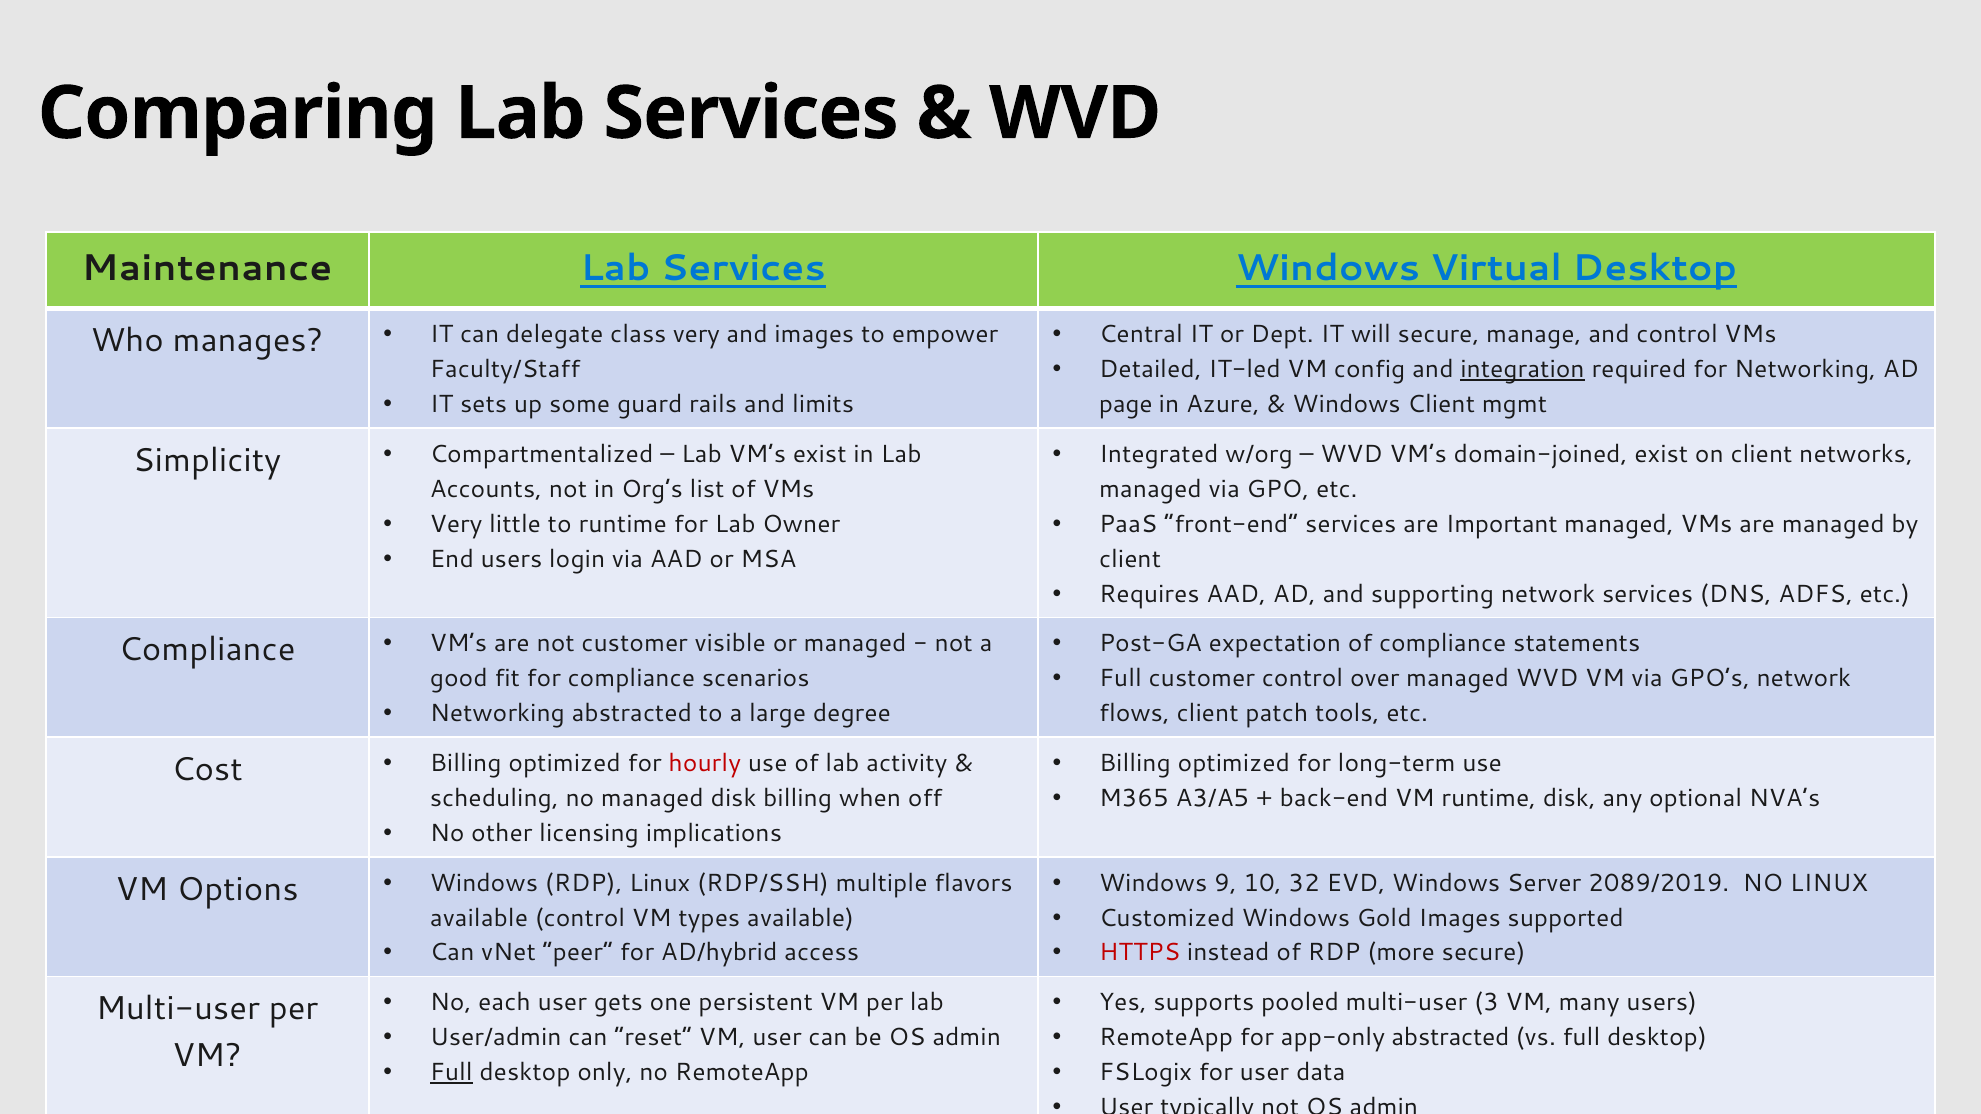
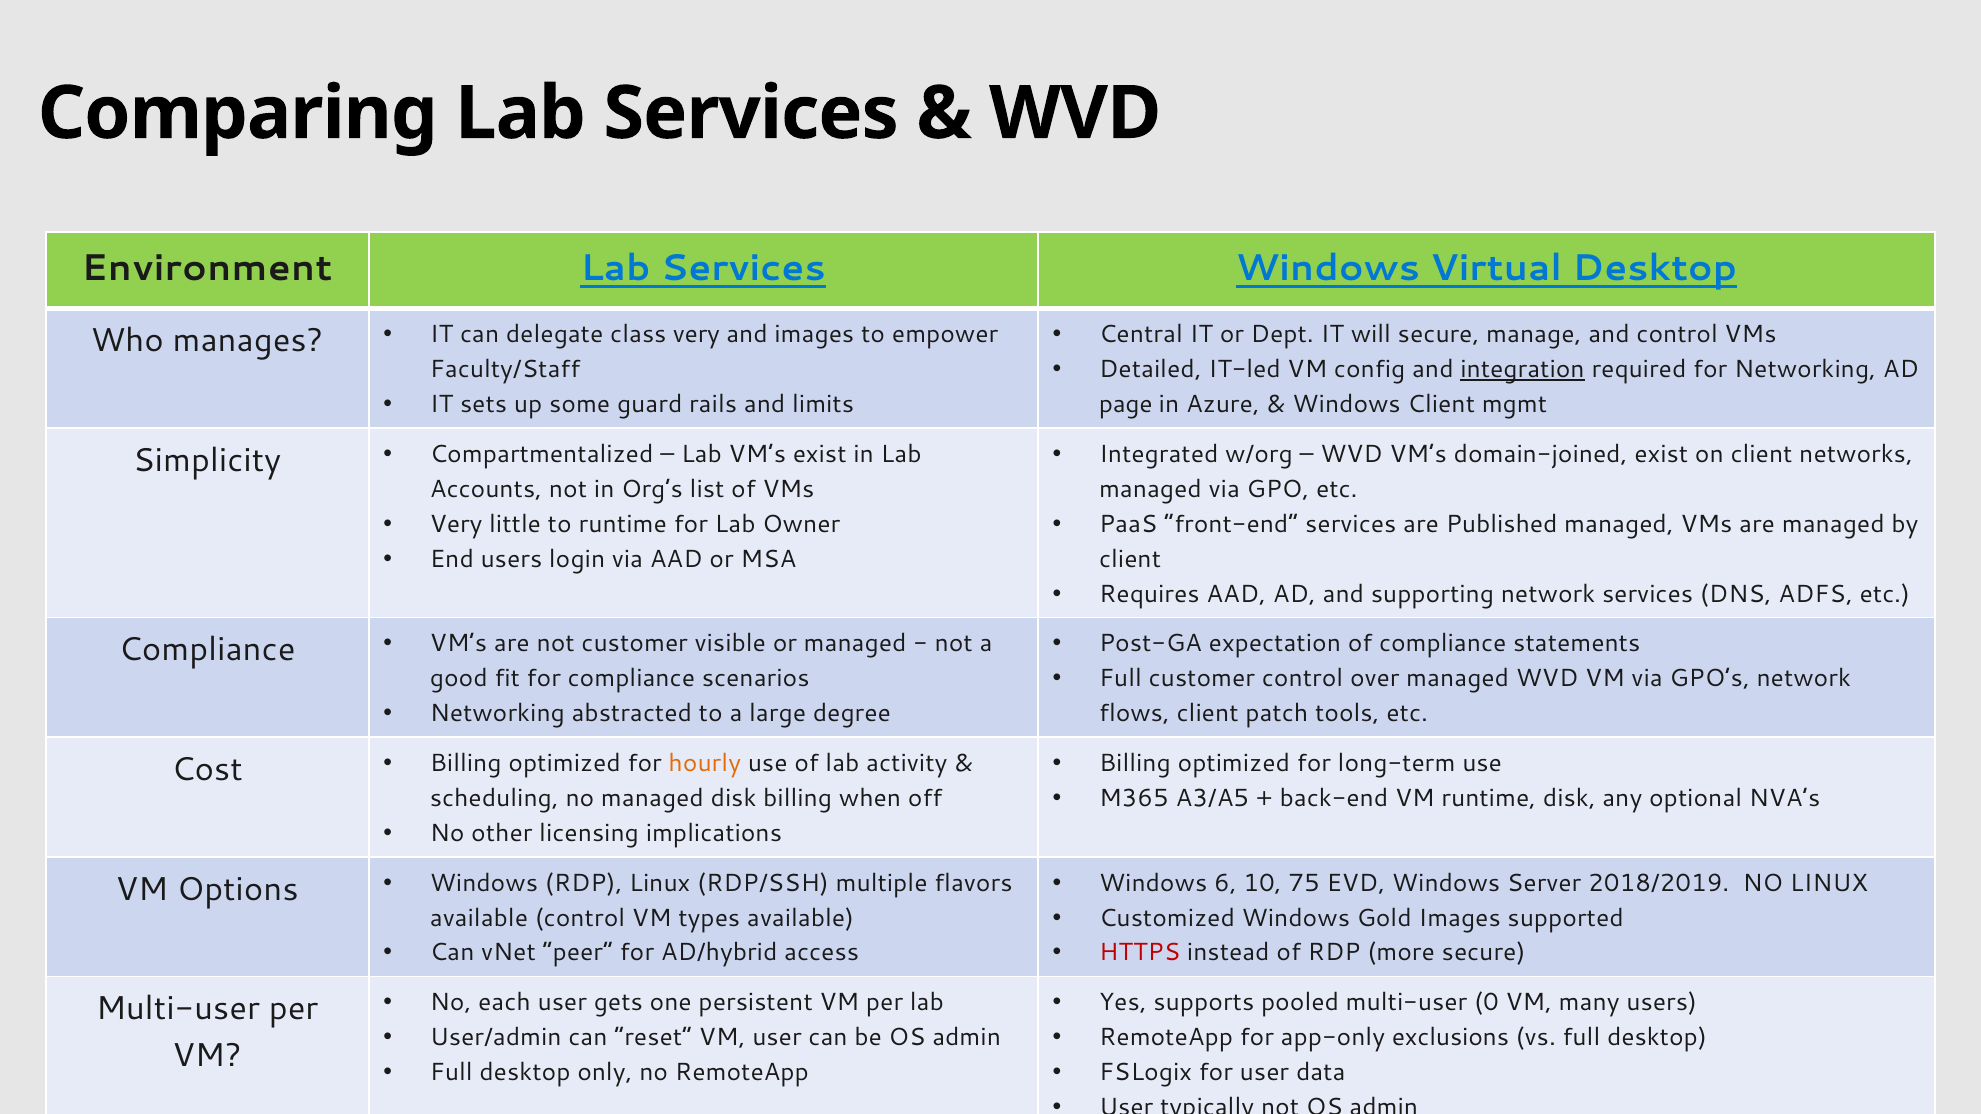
Maintenance: Maintenance -> Environment (207, 268)
Important: Important -> Published (1502, 524)
hourly colour: red -> orange (705, 764)
9: 9 -> 6 (1225, 883)
32: 32 -> 75 (1304, 883)
2089/2019: 2089/2019 -> 2018/2019 (1659, 883)
3: 3 -> 0 (1486, 1003)
app-only abstracted: abstracted -> exclusions (1450, 1038)
Full underline: present -> none (451, 1073)
